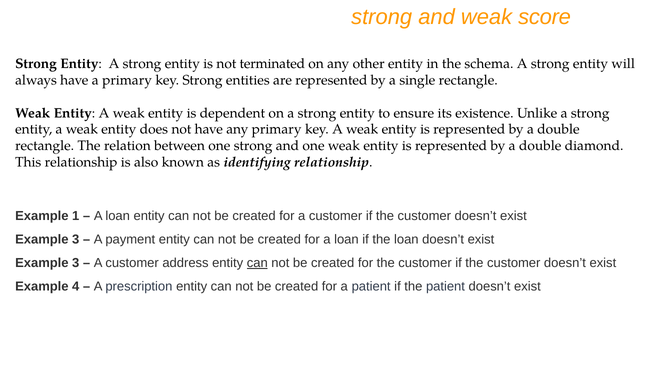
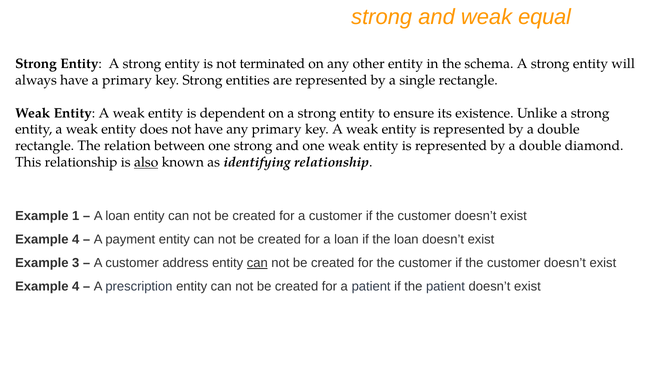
score: score -> equal (545, 17)
also underline: none -> present (146, 162)
3: 3 -> 4 (76, 240)
